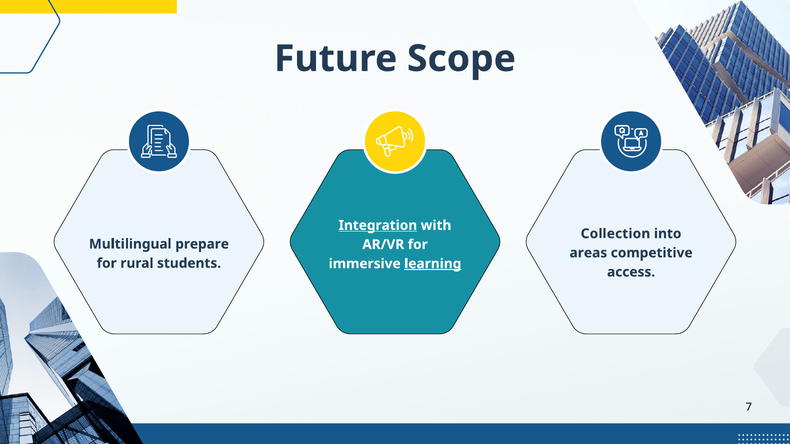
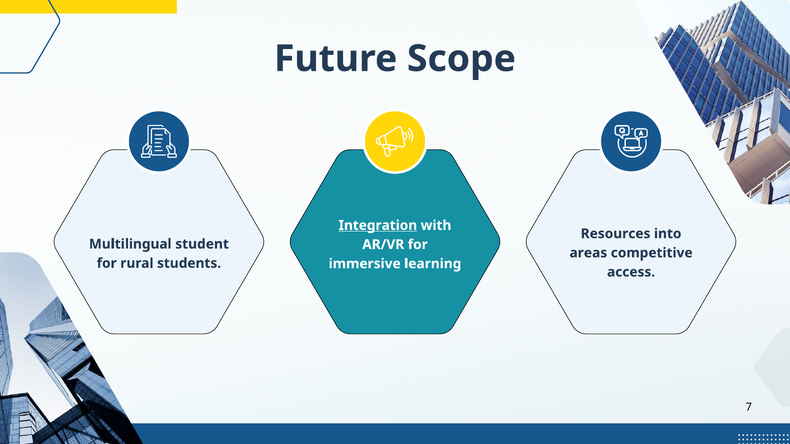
Collection: Collection -> Resources (616, 234)
prepare: prepare -> student (202, 244)
learning underline: present -> none (433, 264)
